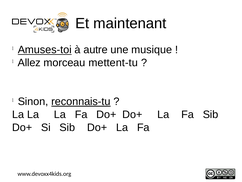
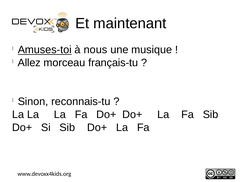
autre: autre -> nous (95, 50)
mettent-tu: mettent-tu -> français-tu (113, 63)
reconnais-tu underline: present -> none (81, 101)
